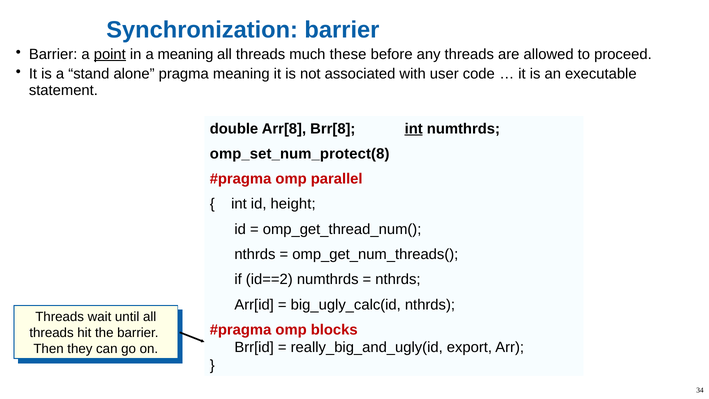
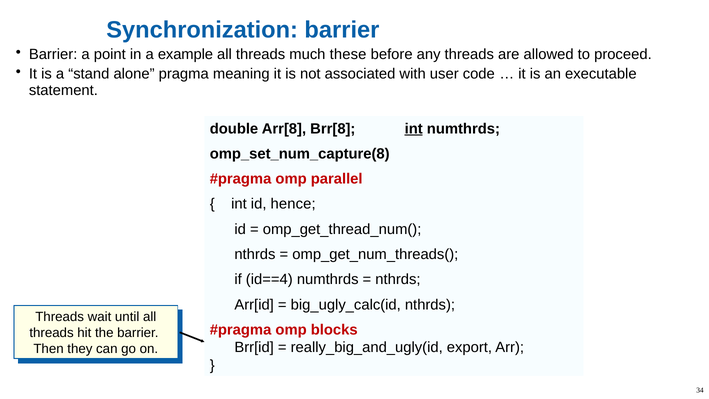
point underline: present -> none (110, 54)
a meaning: meaning -> example (185, 54)
omp_set_num_protect(8: omp_set_num_protect(8 -> omp_set_num_capture(8 (300, 154)
height: height -> hence (293, 204)
id==2: id==2 -> id==4 (269, 279)
